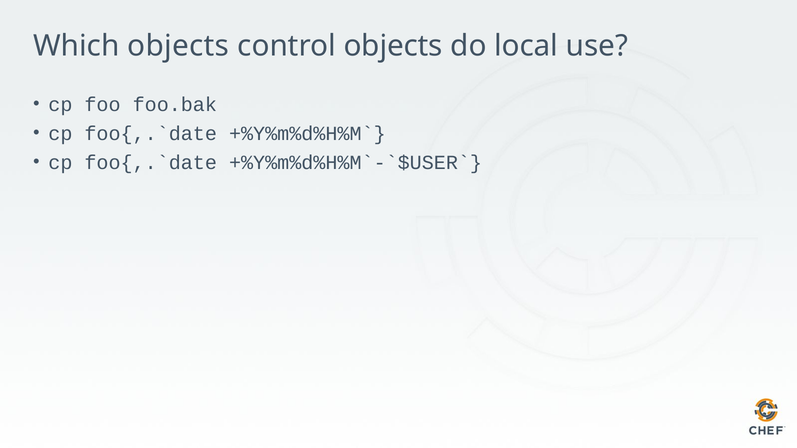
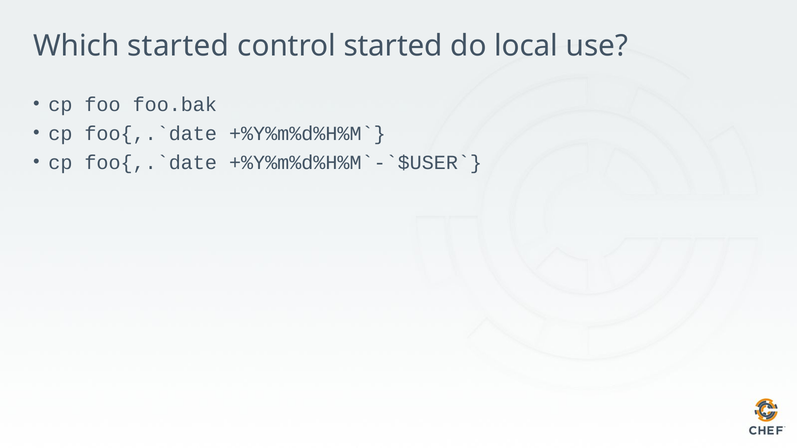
Which objects: objects -> started (178, 46)
control objects: objects -> started (393, 46)
